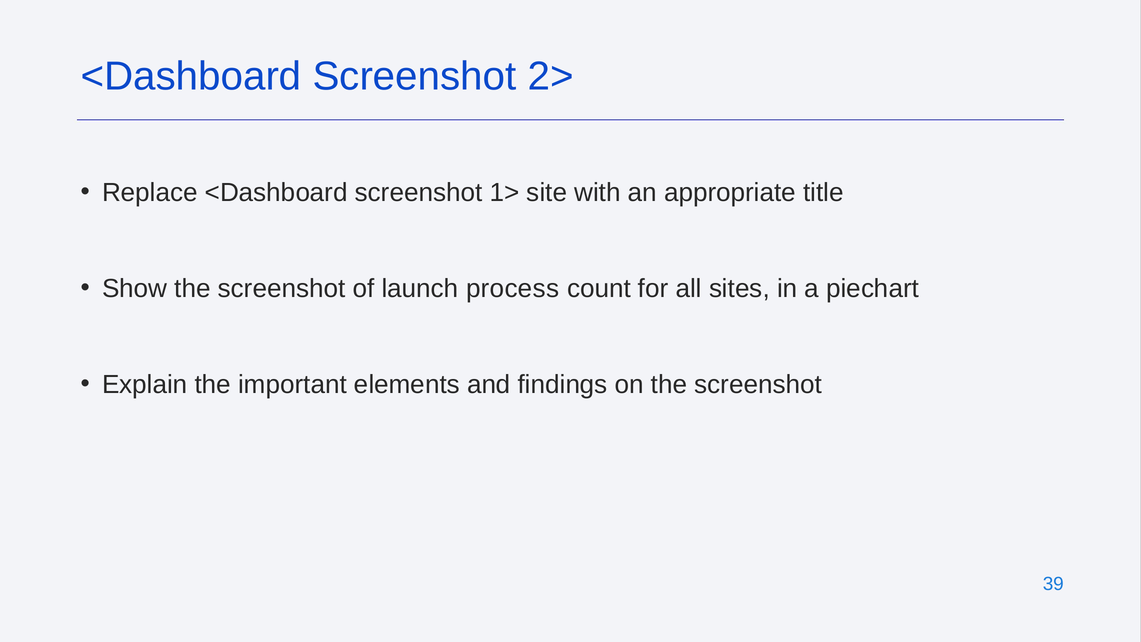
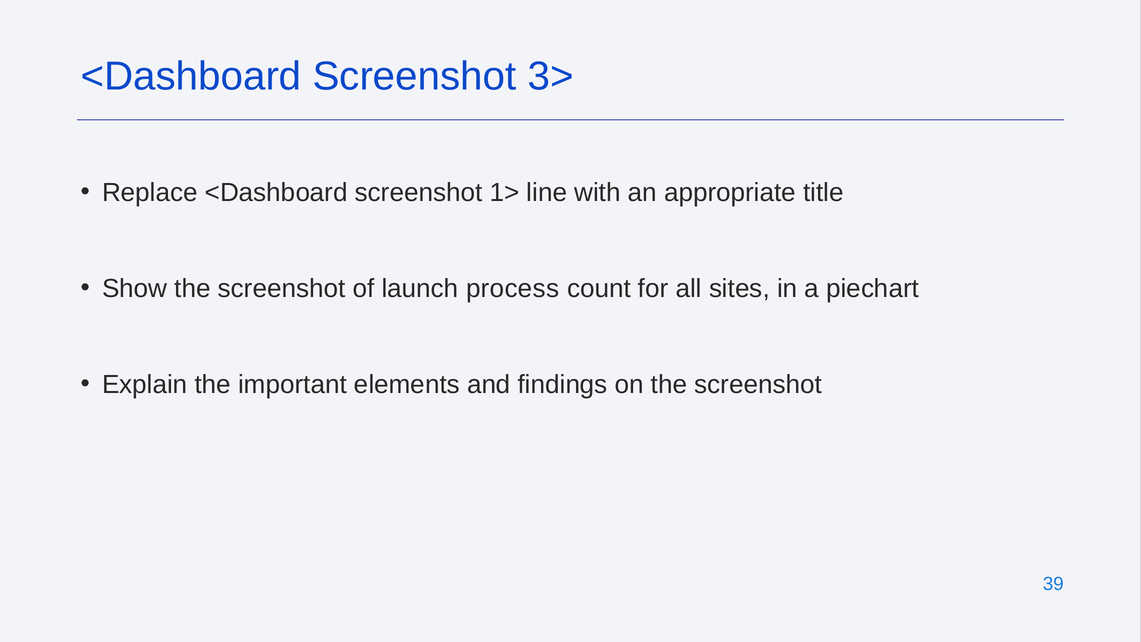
2>: 2> -> 3> (551, 76)
site: site -> line (547, 193)
